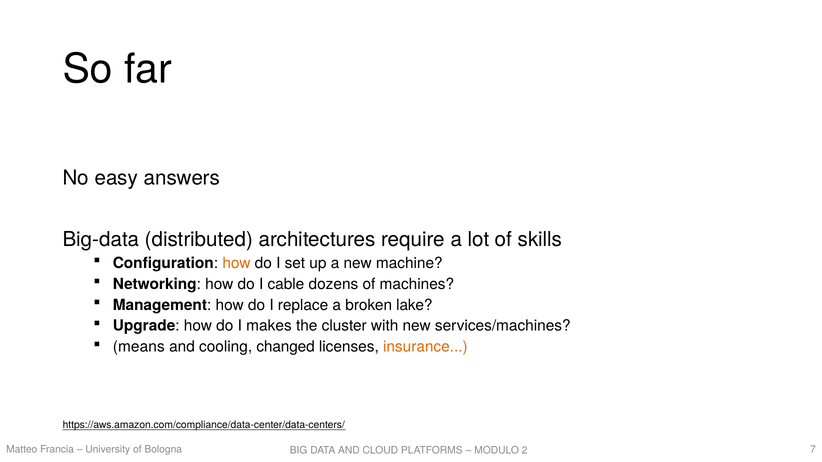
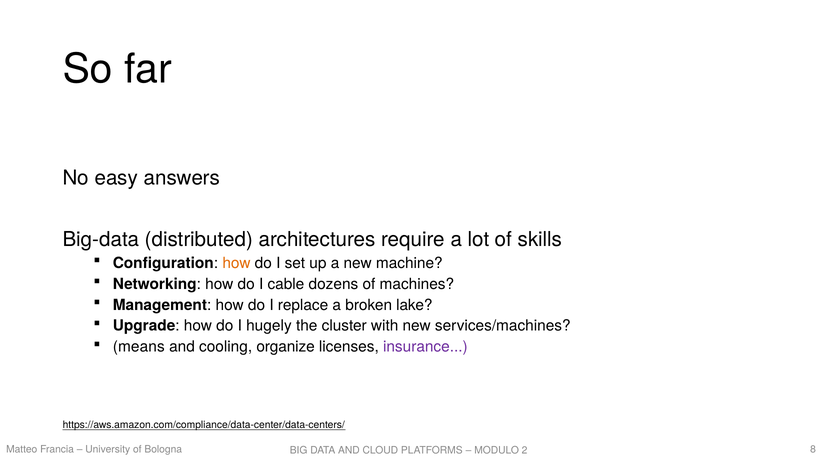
makes: makes -> hugely (269, 326)
changed: changed -> organize (286, 347)
insurance colour: orange -> purple (425, 347)
7: 7 -> 8 (813, 450)
